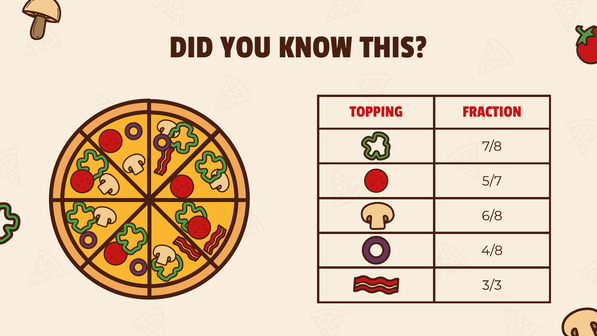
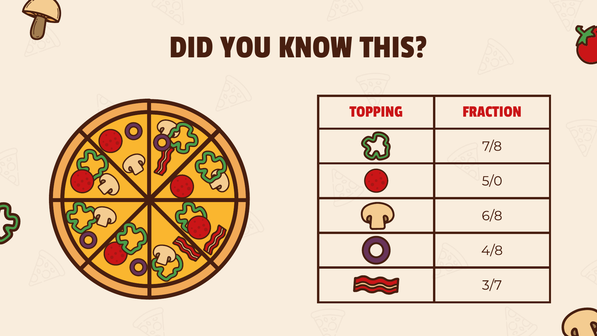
5/7: 5/7 -> 5/0 (492, 181)
3/3: 3/3 -> 3/7 (492, 285)
